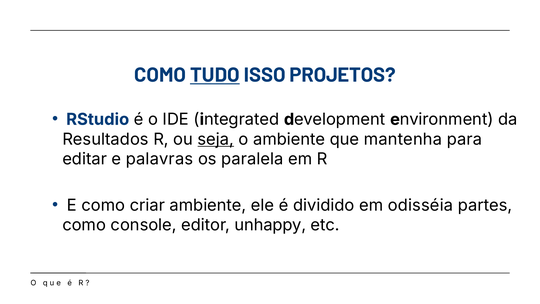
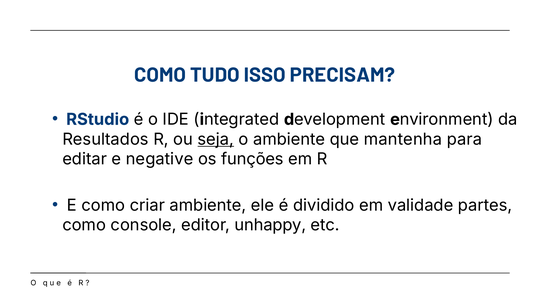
TUDO underline: present -> none (215, 75)
PROJETOS: PROJETOS -> PRECISAM (342, 75)
palavras: palavras -> negative (160, 159)
paralela: paralela -> funções (252, 159)
odisséia: odisséia -> validade (421, 205)
